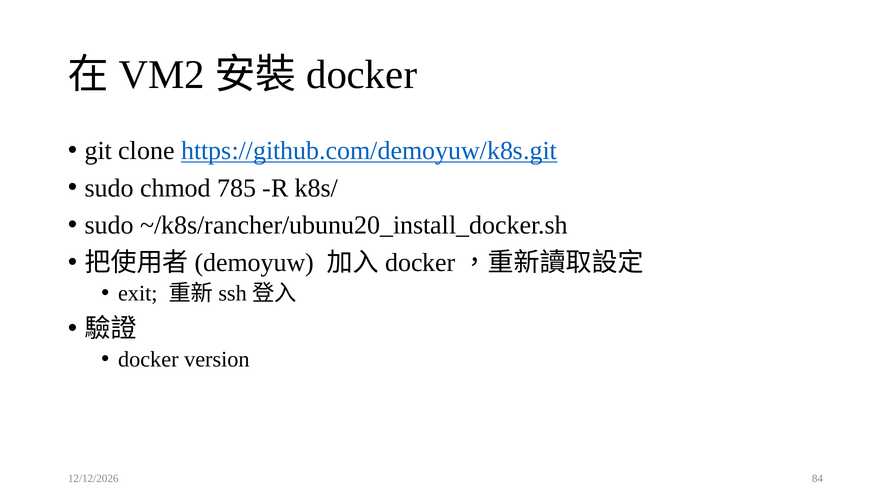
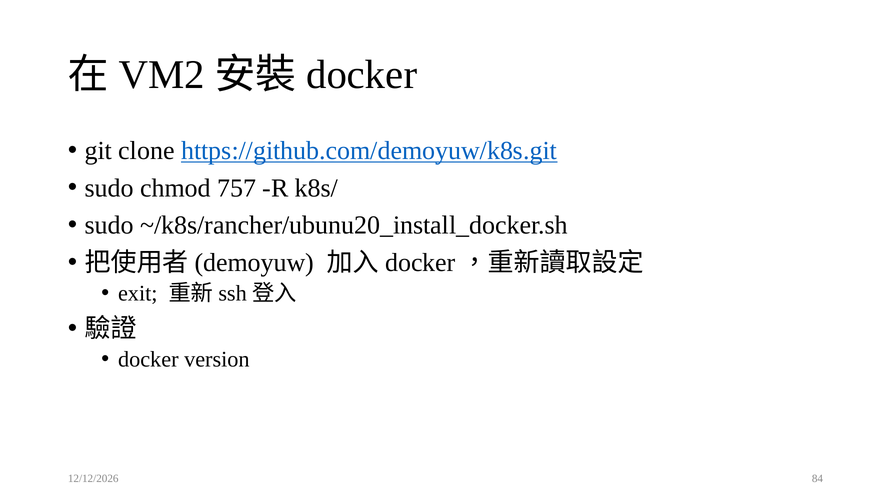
785: 785 -> 757 (237, 188)
